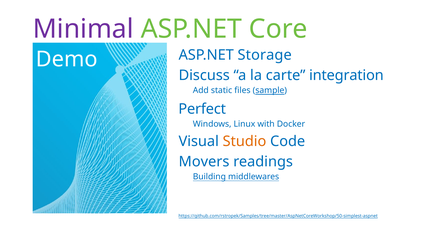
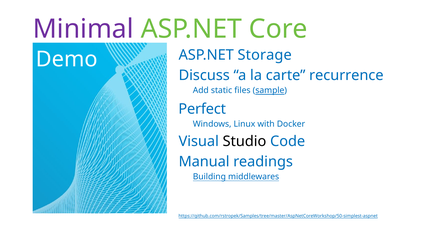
integration: integration -> recurrence (346, 75)
Studio colour: orange -> black (244, 141)
Movers: Movers -> Manual (204, 161)
